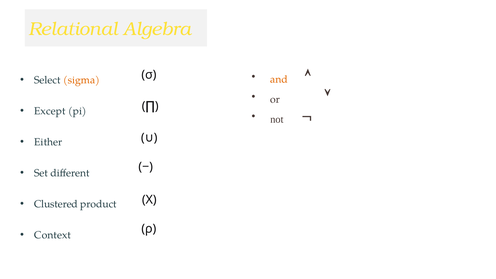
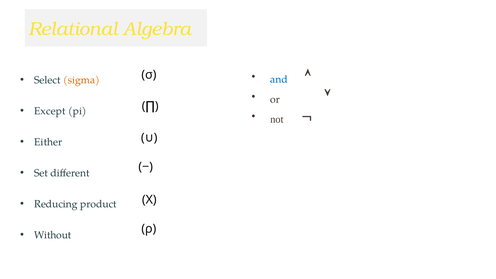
and colour: orange -> blue (279, 80)
Clustered: Clustered -> Reducing (56, 204)
Context: Context -> Without (53, 235)
